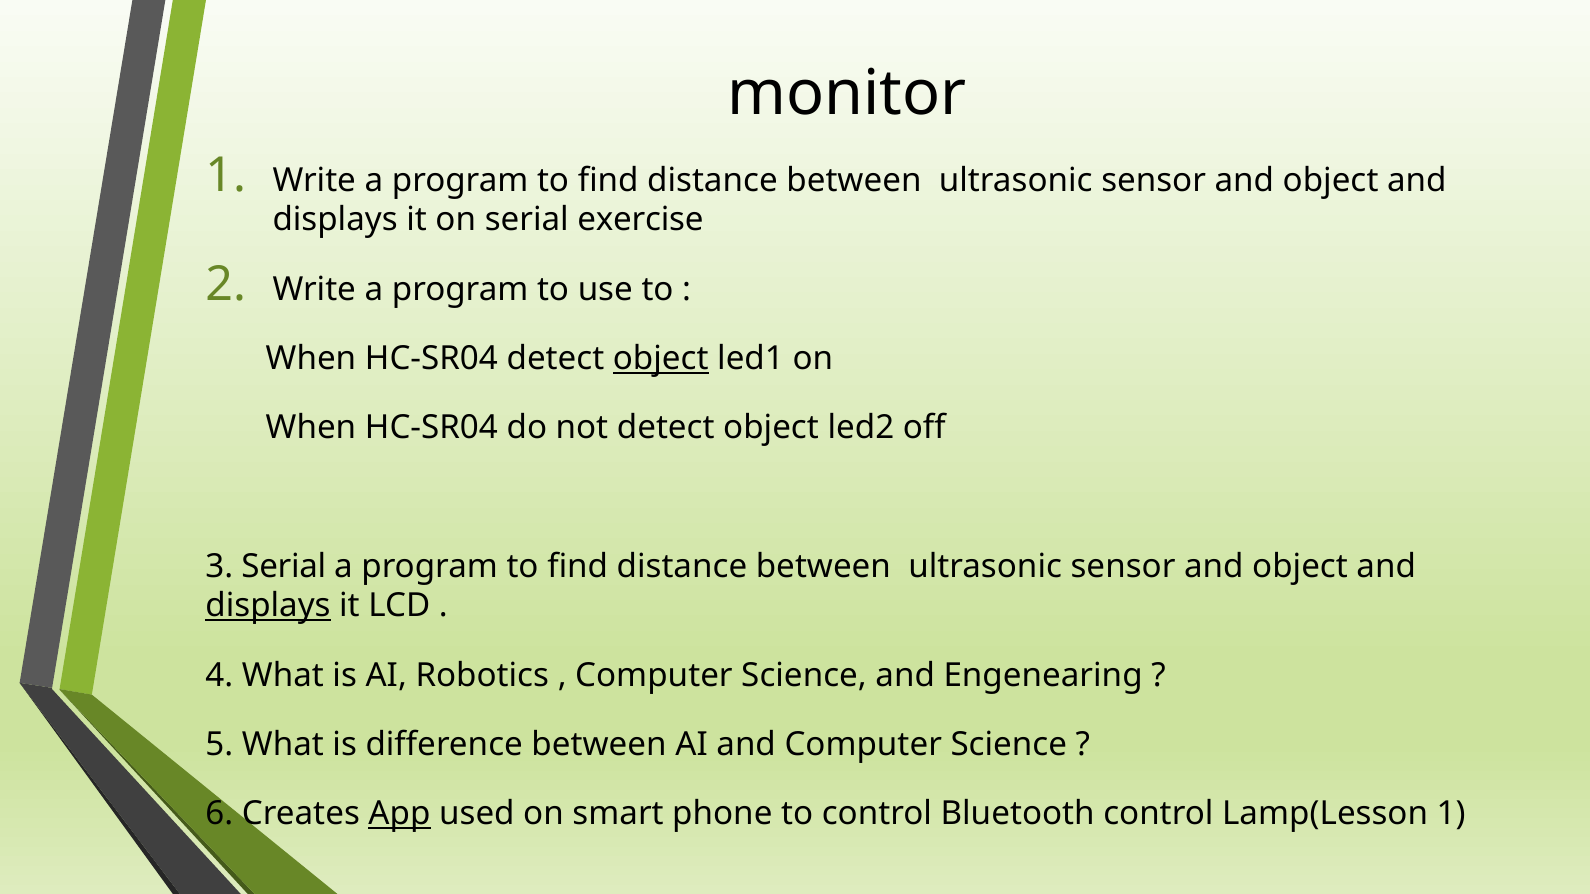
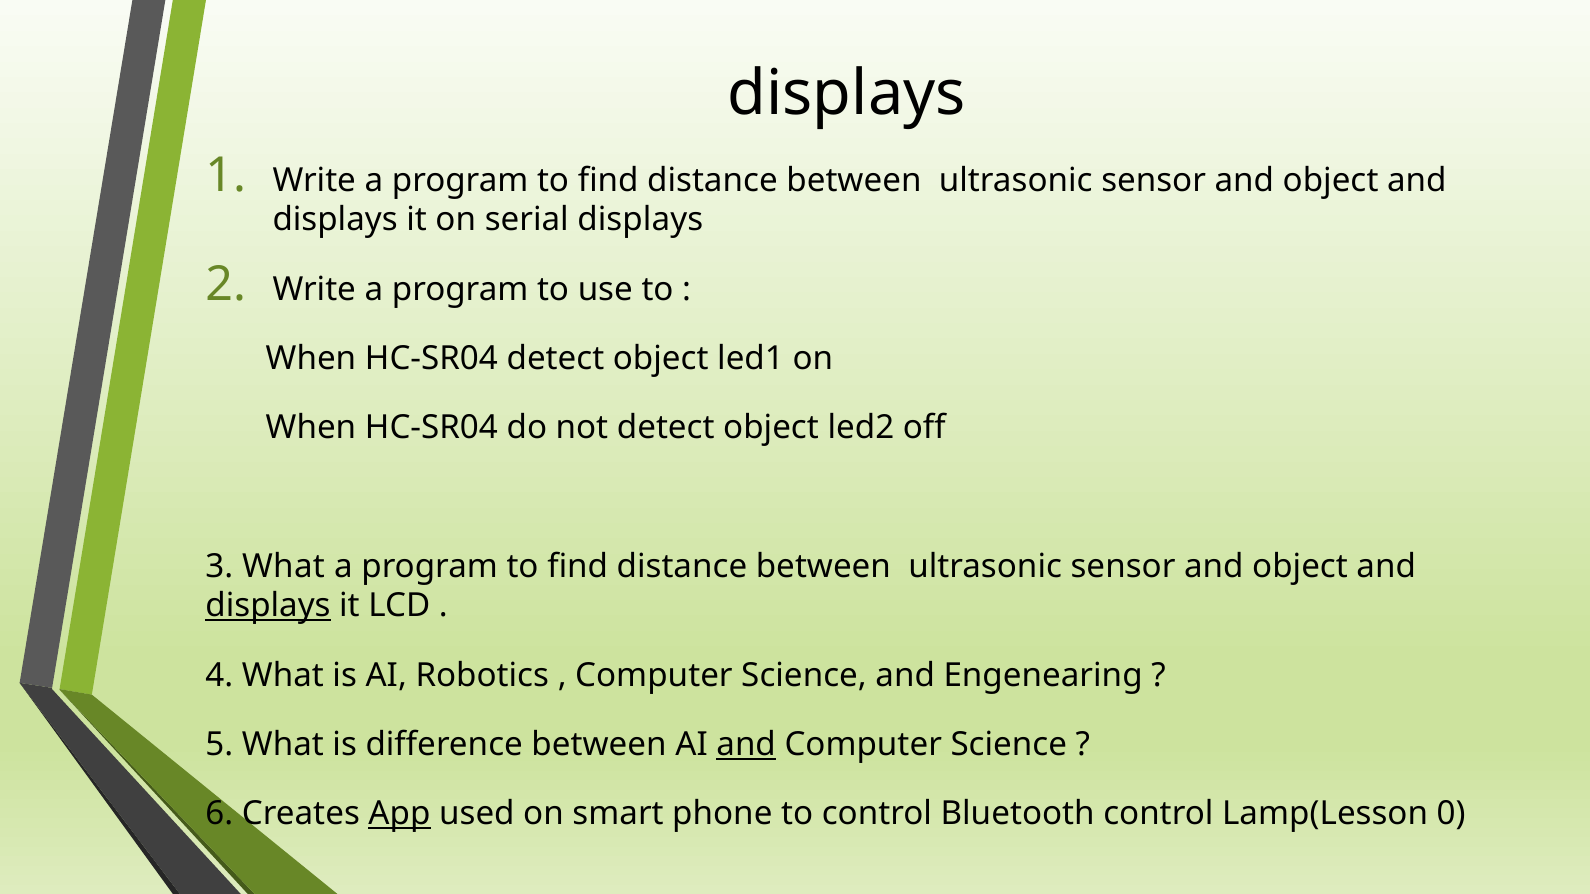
monitor: monitor -> displays (847, 94)
serial exercise: exercise -> displays (640, 220)
object underline: present -> none (661, 359)
3 Serial: Serial -> What (283, 566)
and underline: none -> present (746, 745)
Lamp(Lesson 1: 1 -> 0 (1451, 814)
